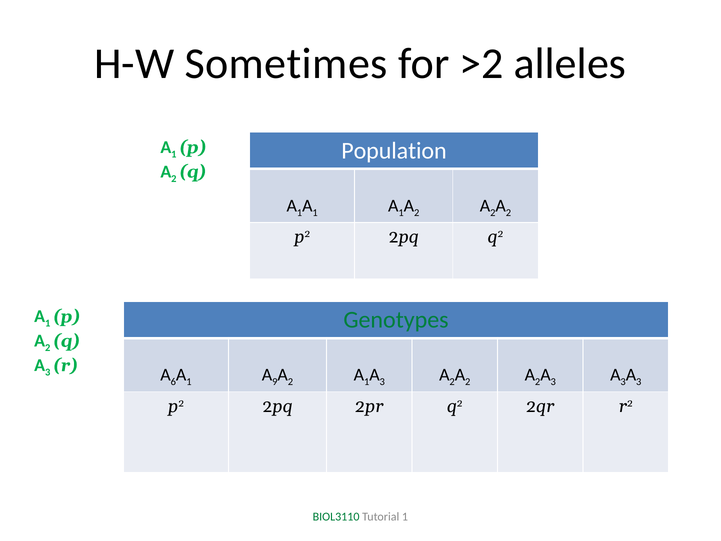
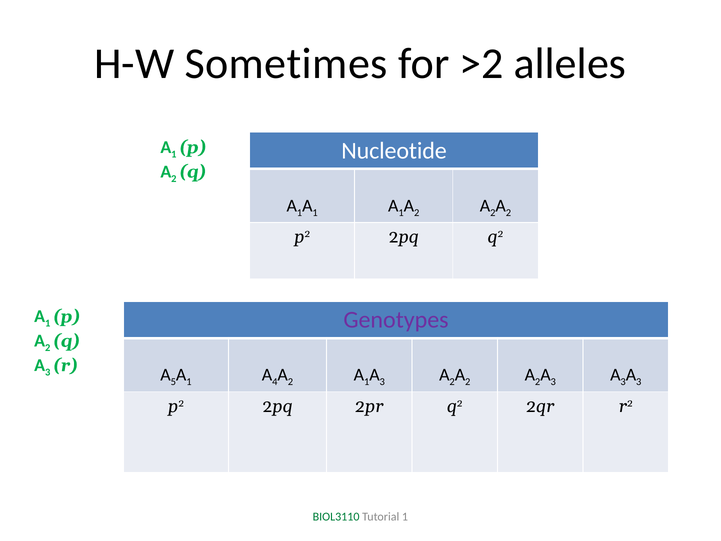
Population: Population -> Nucleotide (394, 151)
Genotypes colour: green -> purple (396, 320)
6: 6 -> 5 (173, 382)
9: 9 -> 4 (275, 382)
